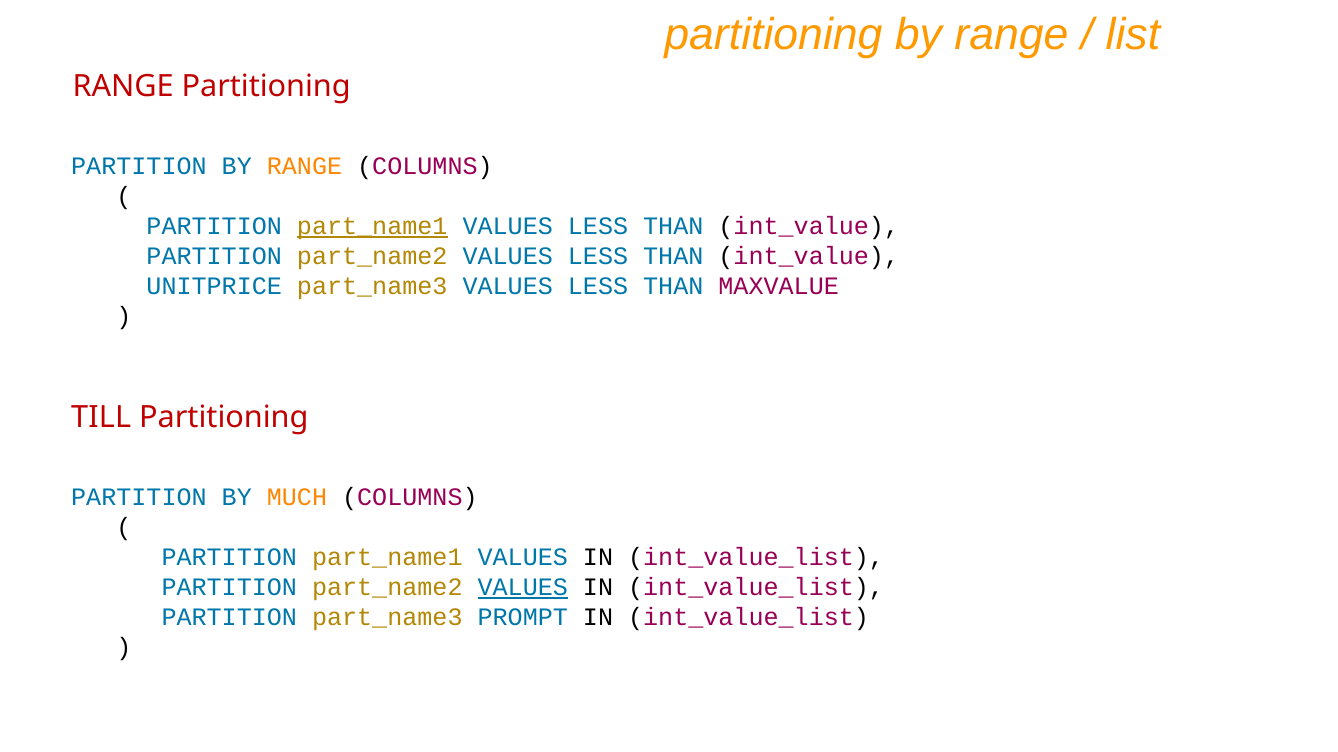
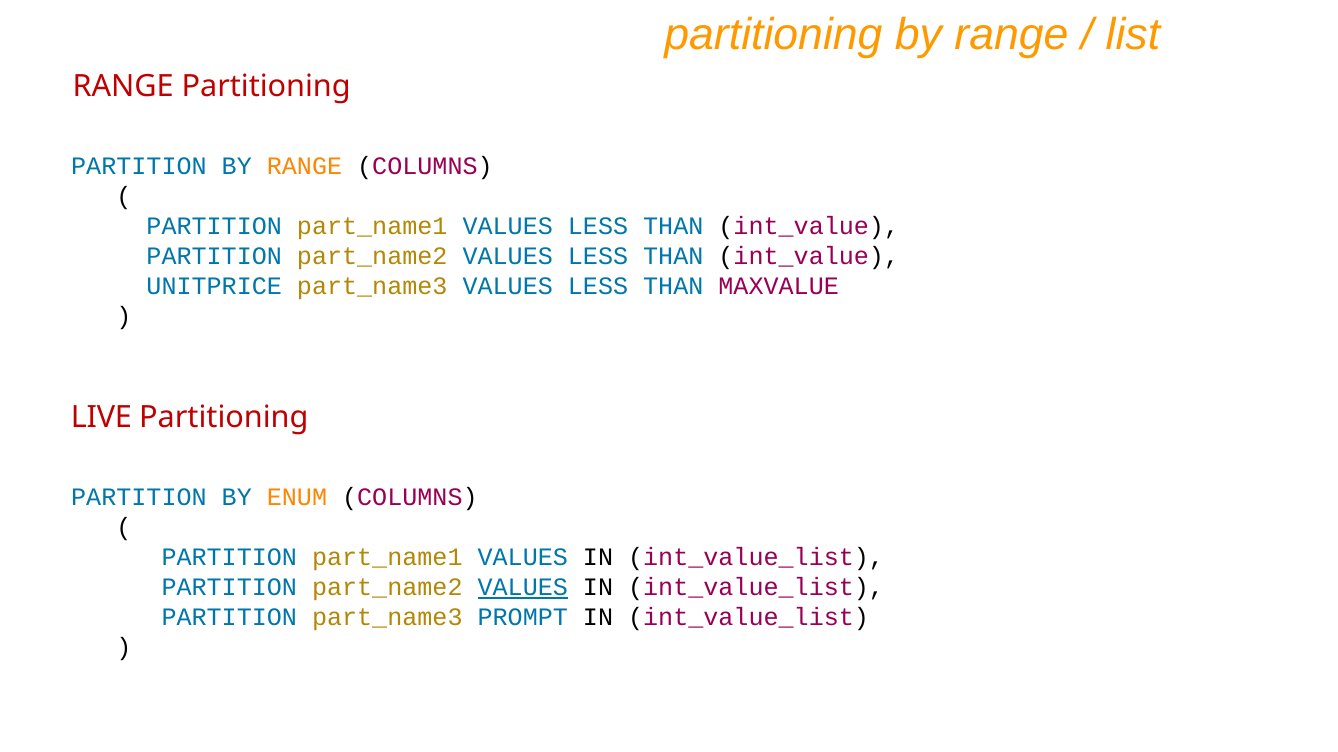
part_name1 underline: present -> none (372, 226)
TILL: TILL -> LIVE (101, 418)
MUCH: MUCH -> ENUM (297, 498)
